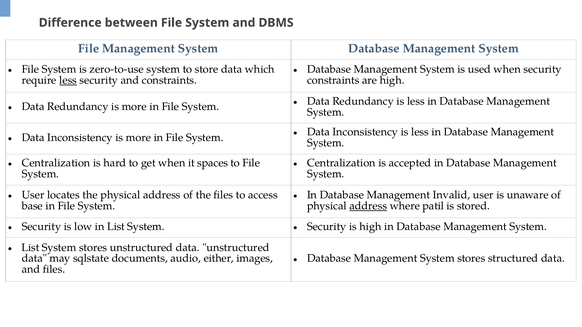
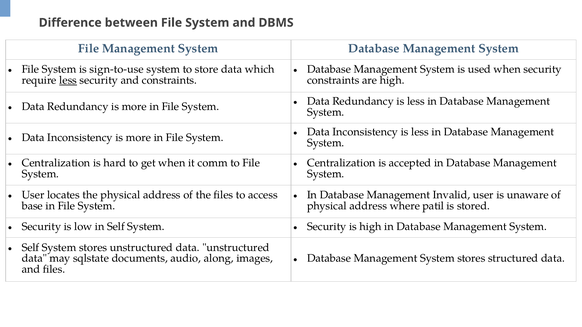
zero-to-use: zero-to-use -> sign-to-use (117, 69)
spaces: spaces -> comm (213, 163)
address underline: present -> none (368, 206)
in List: List -> Self (116, 227)
List: List -> Self (30, 248)
either: either -> along (219, 259)
